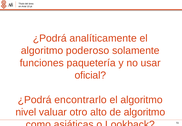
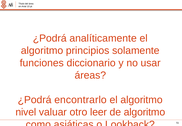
poderoso: poderoso -> principios (88, 51)
paquetería: paquetería -> diccionario (91, 63)
oficial: oficial -> áreas (90, 75)
alto: alto -> leer (99, 112)
